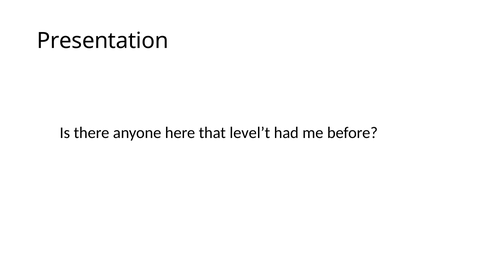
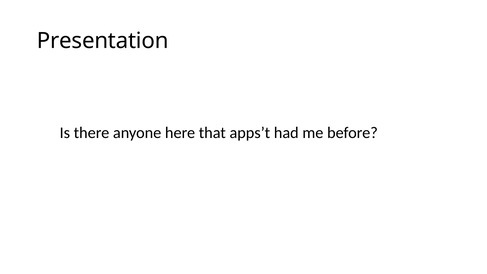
level’t: level’t -> apps’t (250, 133)
